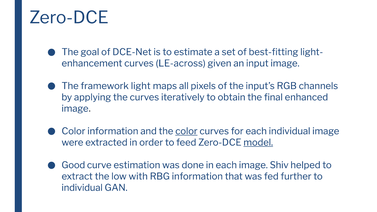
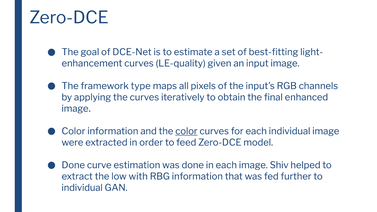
LE-across: LE-across -> LE-quality (181, 63)
light: light -> type (141, 86)
model underline: present -> none (258, 143)
Good: Good -> Done (73, 165)
